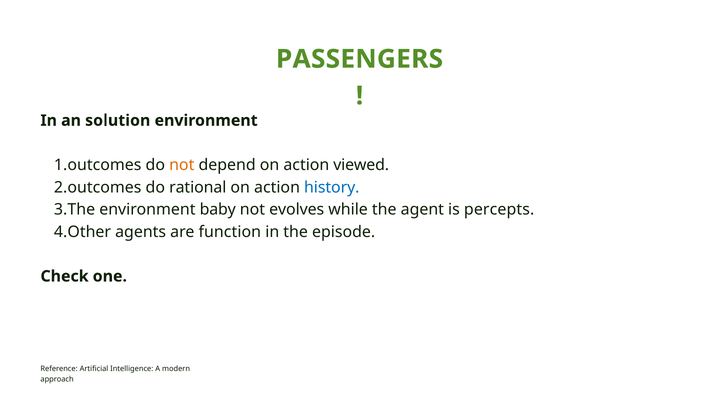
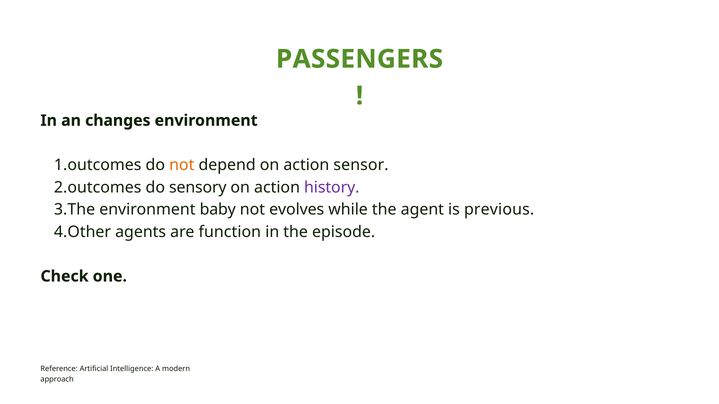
solution: solution -> changes (118, 121)
viewed: viewed -> sensor (361, 165)
rational: rational -> sensory (198, 187)
history colour: blue -> purple (332, 187)
percepts: percepts -> previous (499, 210)
